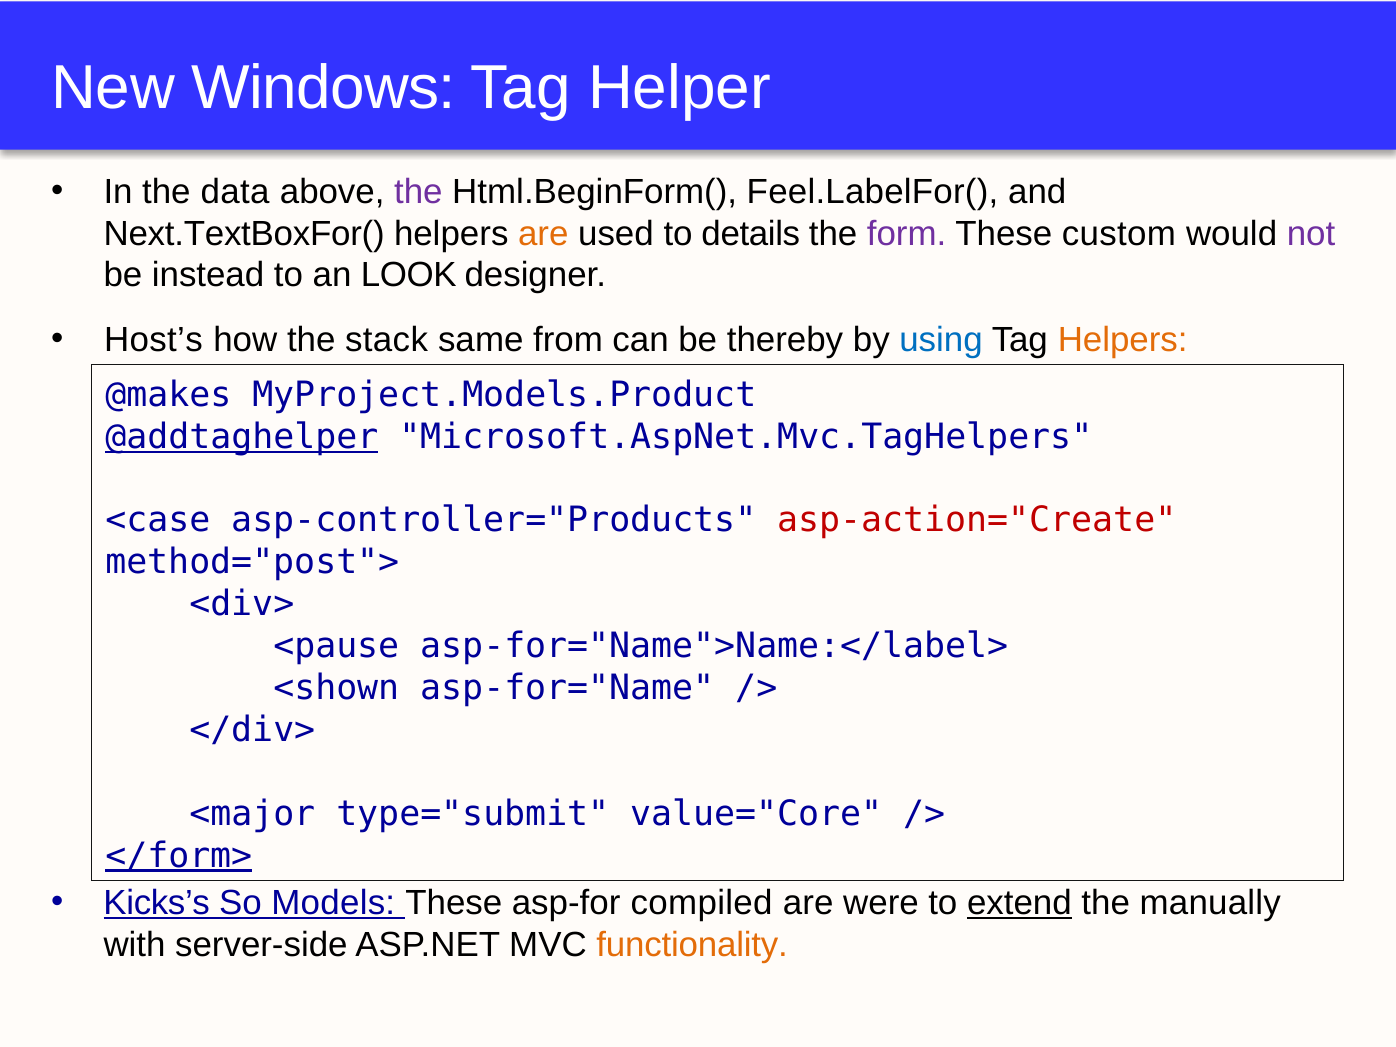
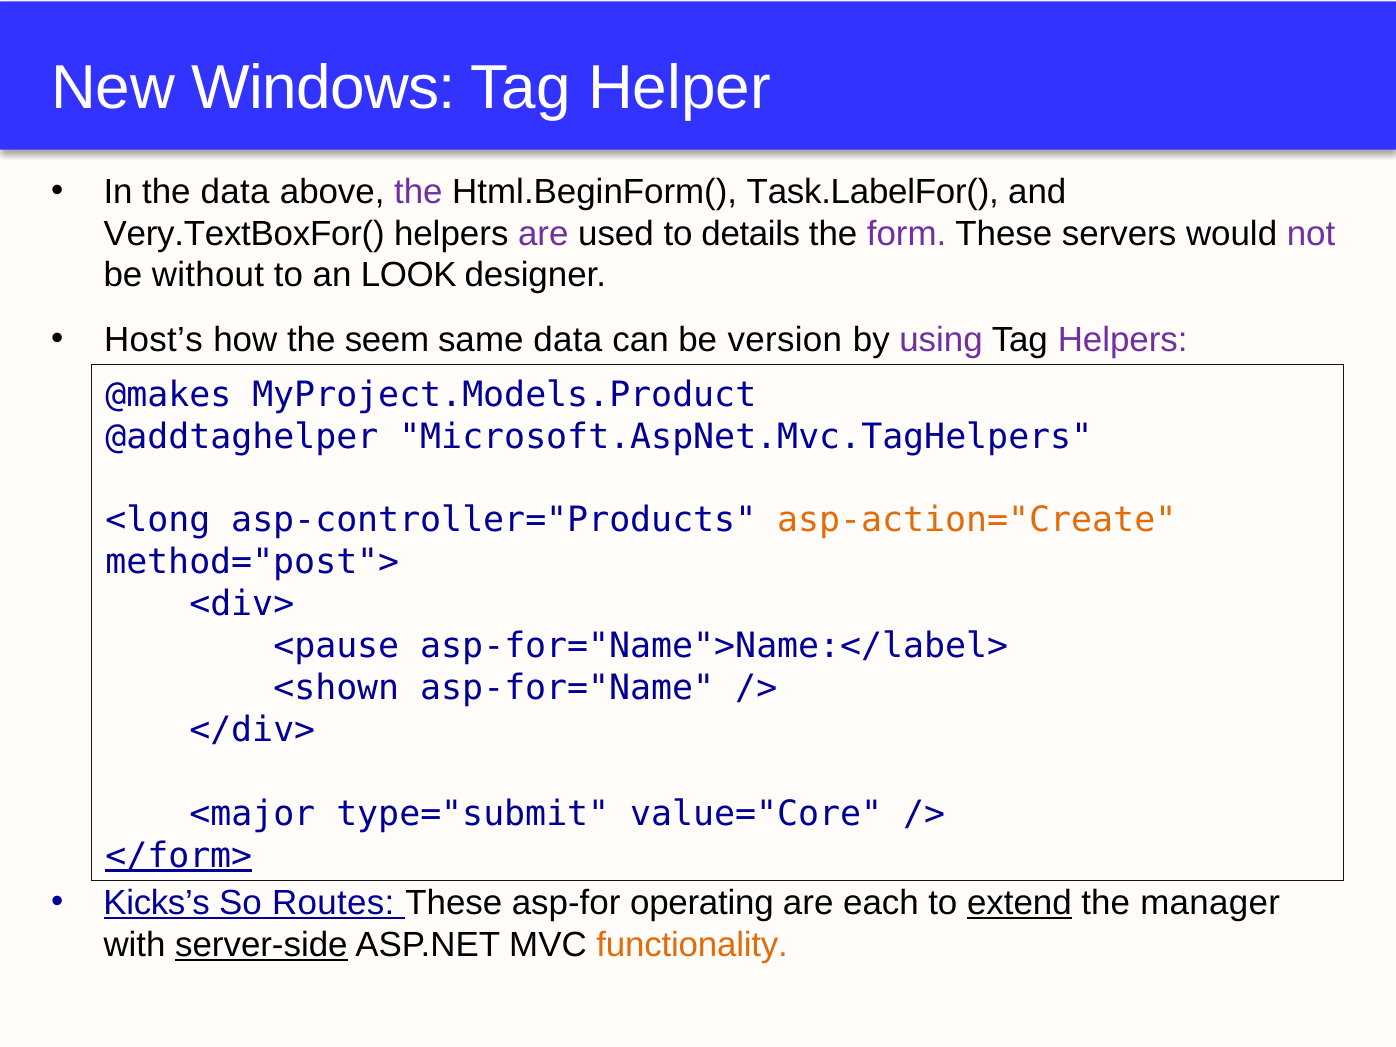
Feel.LabelFor(: Feel.LabelFor( -> Task.LabelFor( (873, 192)
Next.TextBoxFor(: Next.TextBoxFor( -> Very.TextBoxFor( (244, 234)
are colour: orange -> purple (543, 234)
custom: custom -> servers (1119, 234)
instead: instead -> without (208, 275)
stack: stack -> seem (387, 340)
same from: from -> data (568, 340)
thereby: thereby -> version (785, 340)
using colour: blue -> purple (941, 340)
Helpers colour: orange -> purple (1123, 340)
@addtaghelper underline: present -> none (242, 437)
<case: <case -> <long (158, 520)
asp-action="Create colour: red -> orange (977, 520)
Models: Models -> Routes (333, 903)
compiled: compiled -> operating (702, 903)
were: were -> each (881, 903)
manually: manually -> manager (1210, 903)
server-side underline: none -> present (261, 945)
